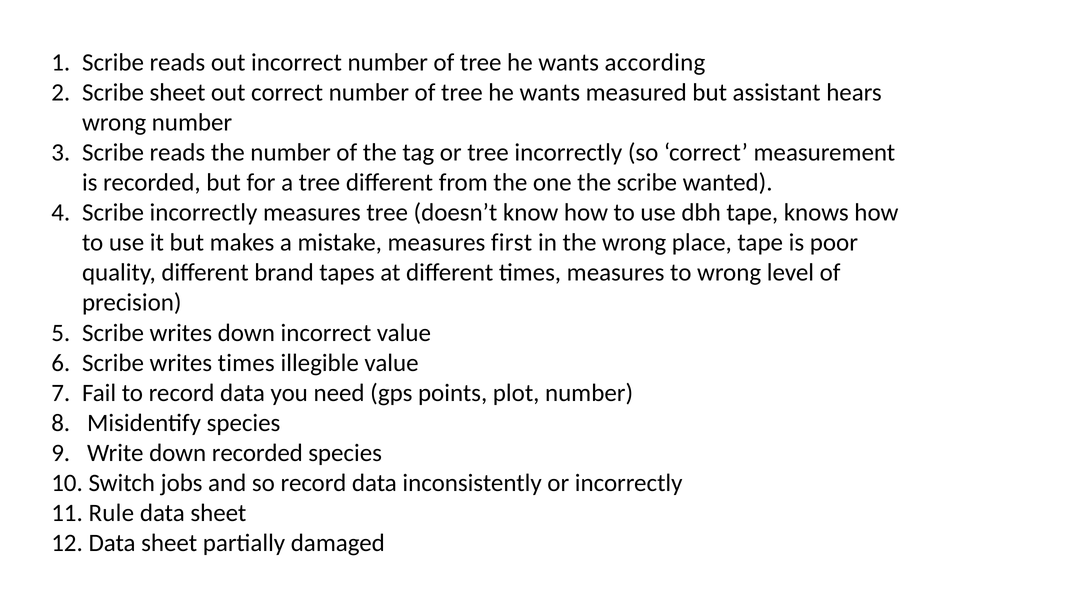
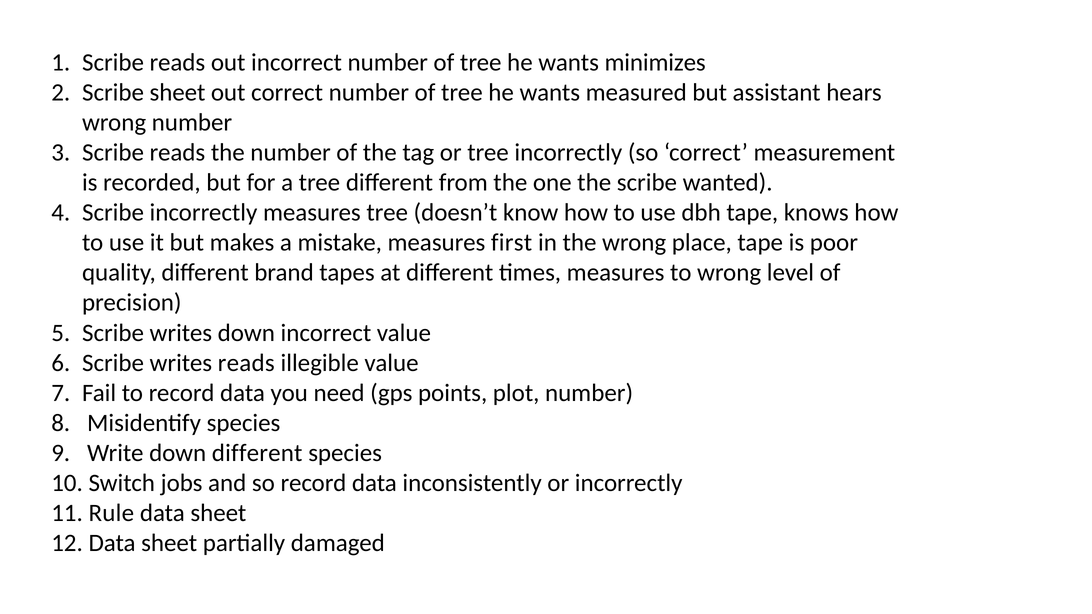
according: according -> minimizes (655, 63)
writes times: times -> reads (246, 363)
down recorded: recorded -> different (257, 453)
